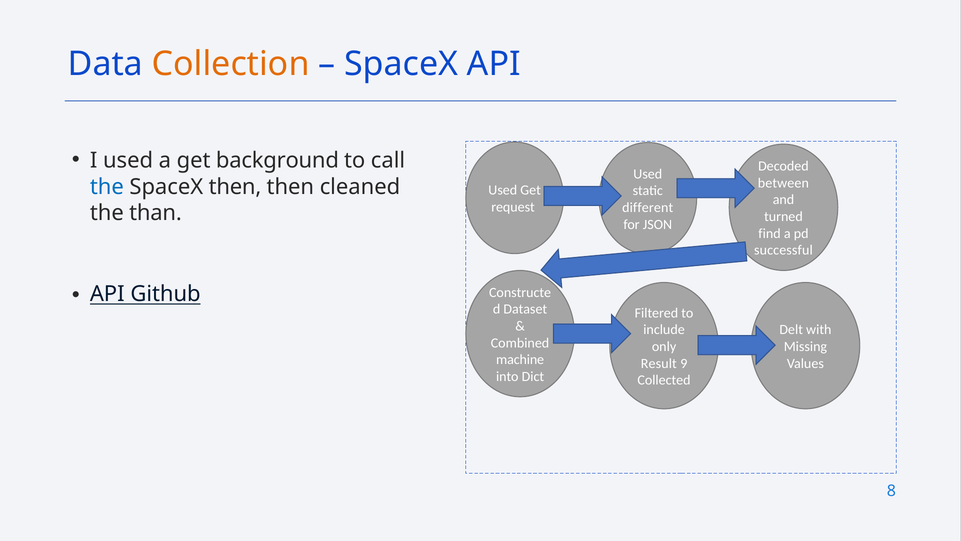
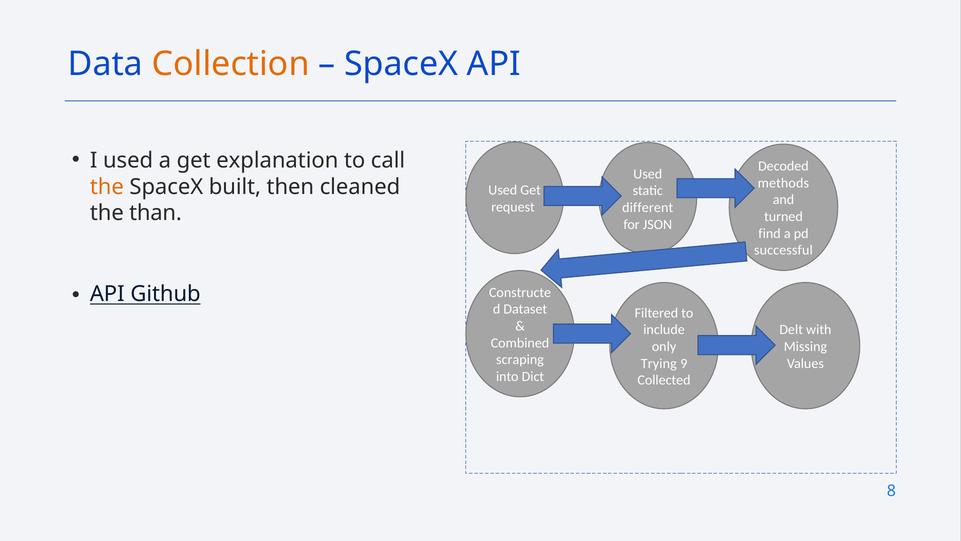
background: background -> explanation (277, 160)
between: between -> methods (783, 183)
the colour: blue -> orange (107, 187)
SpaceX then: then -> built (235, 187)
machine: machine -> scraping (520, 360)
Result: Result -> Trying (659, 363)
